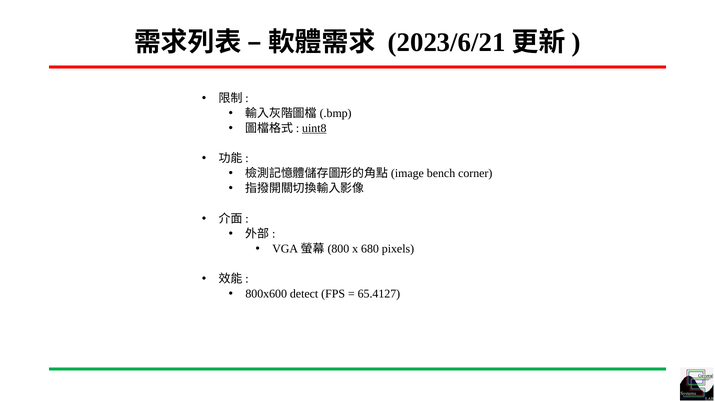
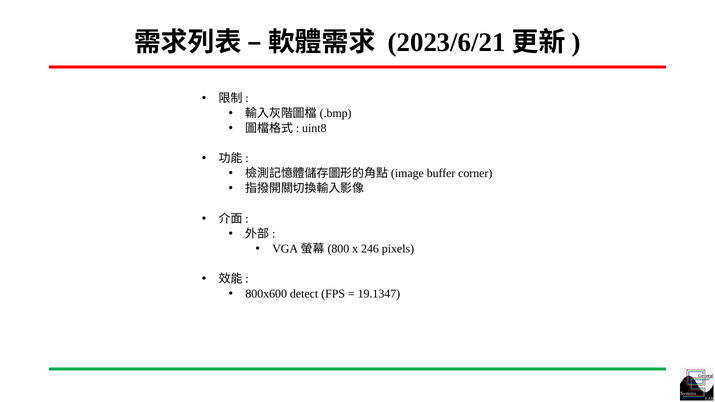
uint8 underline: present -> none (314, 128)
bench: bench -> buffer (441, 173)
680: 680 -> 246 (370, 249)
65.4127: 65.4127 -> 19.1347 (379, 294)
